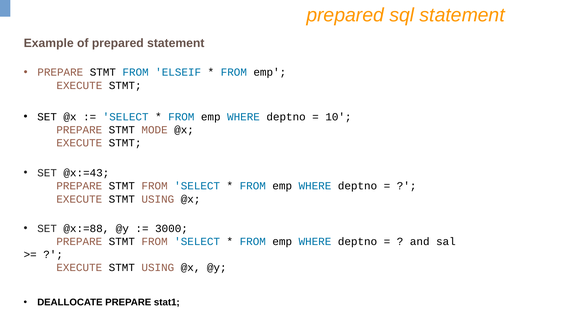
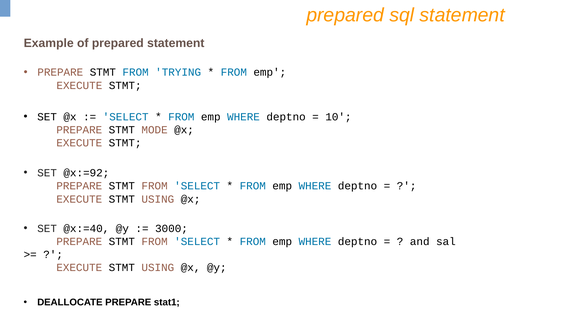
ELSEIF: ELSEIF -> TRYING (178, 72)
@x:=43: @x:=43 -> @x:=92 (86, 173)
@x:=88: @x:=88 -> @x:=40 (86, 229)
